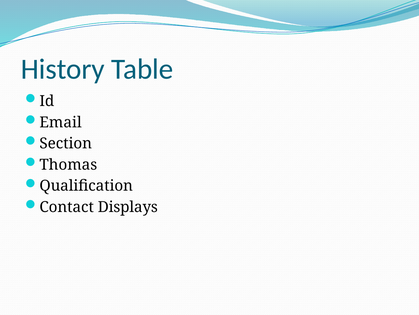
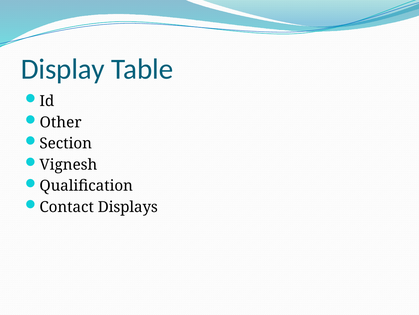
History: History -> Display (63, 69)
Email: Email -> Other (61, 122)
Thomas: Thomas -> Vignesh (68, 164)
